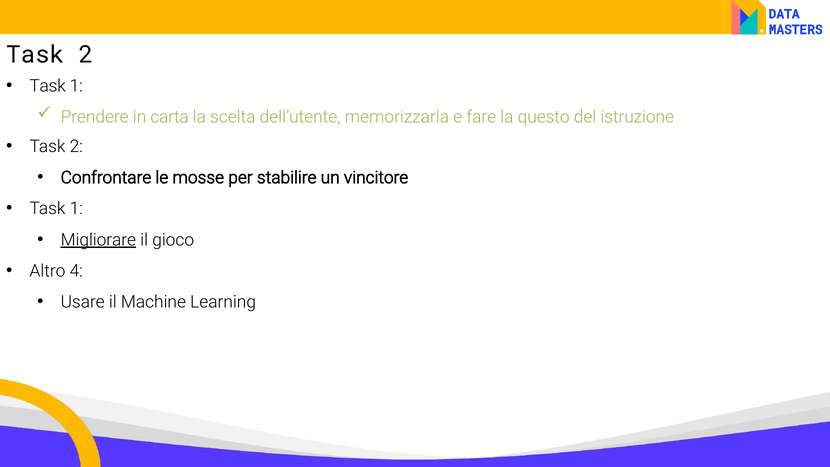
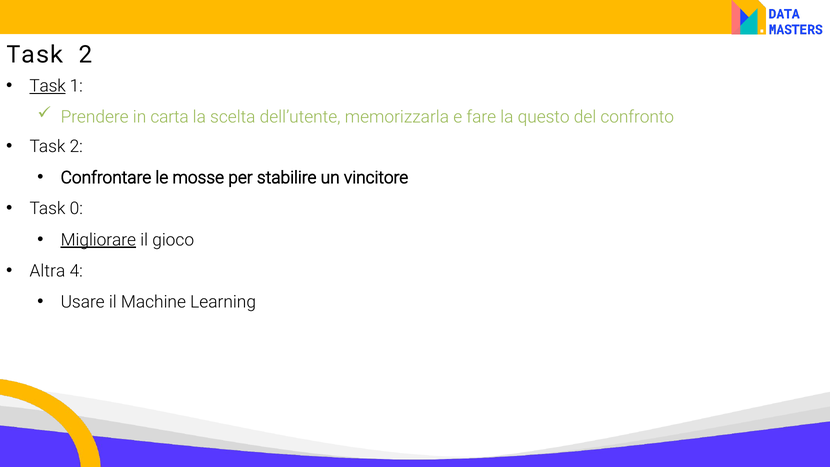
Task underline: none -> present (48, 86)
istruzione: istruzione -> confronto (637, 117)
1: 1 -> 0 (76, 209)
Altro: Altro -> Altra (47, 271)
